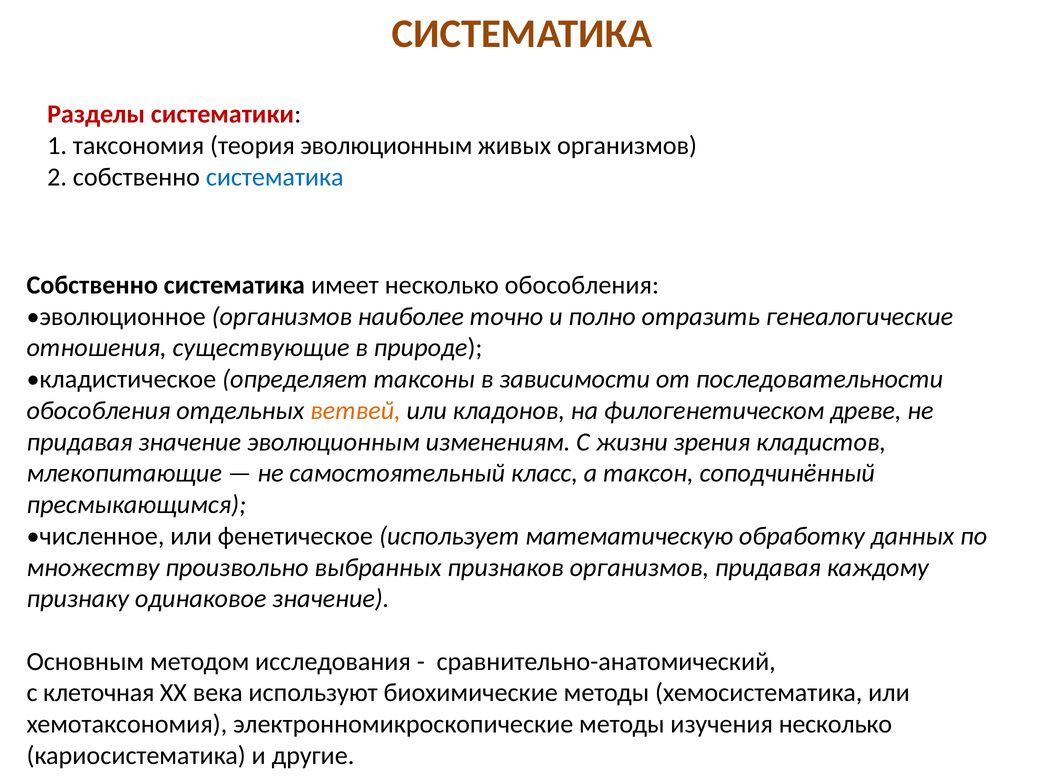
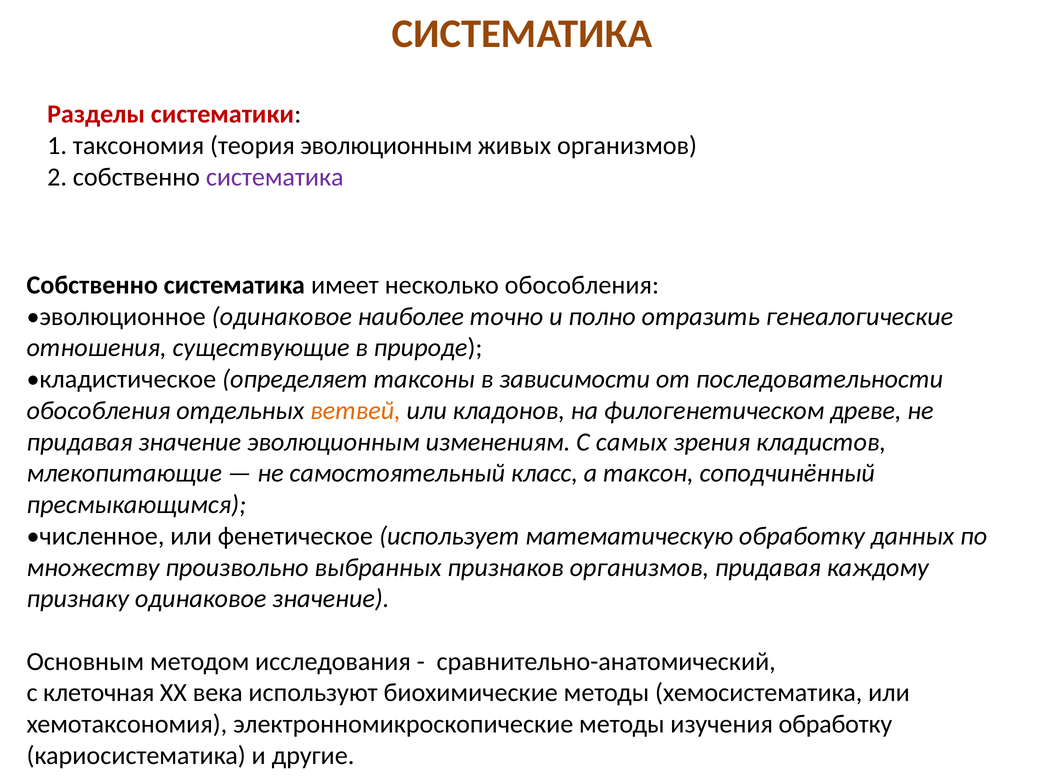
систематика colour: blue -> purple (275, 177)
эволюционное организмов: организмов -> одинаковое (282, 317)
жизни: жизни -> самых (632, 442)
изучения несколько: несколько -> обработку (835, 725)
